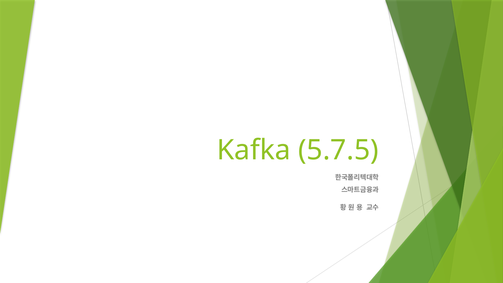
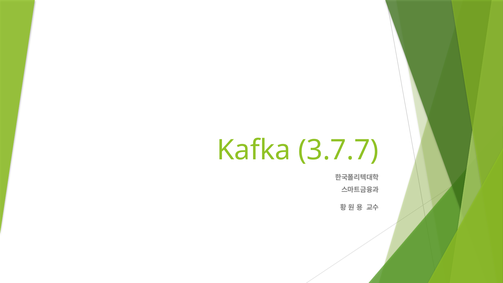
5.7.5: 5.7.5 -> 3.7.7 (338, 150)
